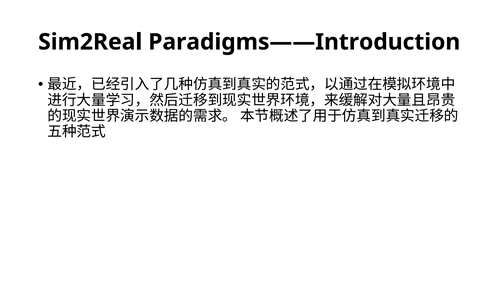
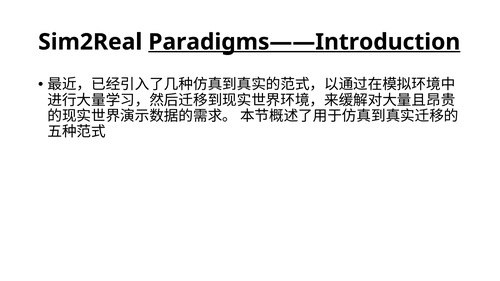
Paradigms——Introduction underline: none -> present (304, 42)
